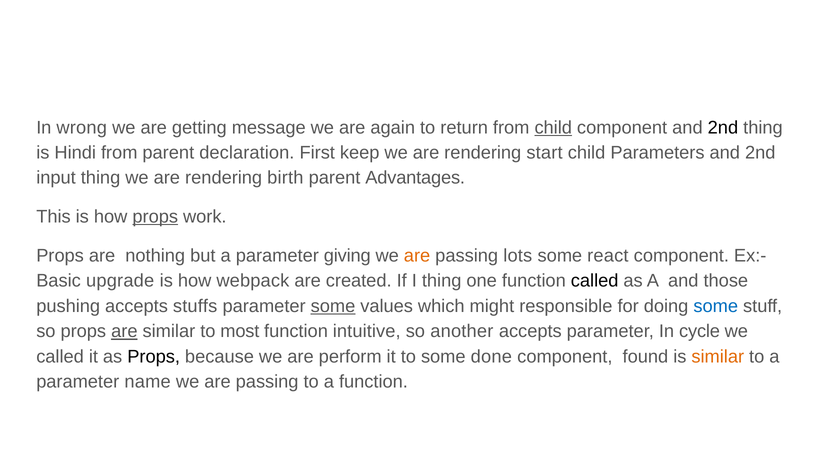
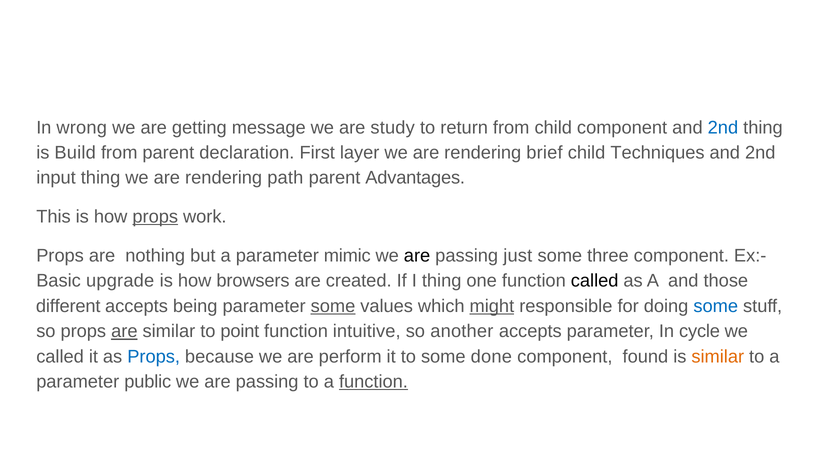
again: again -> study (393, 127)
child underline: present -> none (553, 127)
2nd colour: black -> blue (723, 127)
Hindi: Hindi -> Build (75, 153)
keep: keep -> layer (360, 153)
start: start -> brief (544, 153)
Parameters: Parameters -> Techniques (657, 153)
birth: birth -> path (285, 178)
giving: giving -> mimic (347, 256)
are colour: orange -> black (417, 256)
lots: lots -> just (518, 256)
react: react -> three (608, 256)
webpack: webpack -> browsers (253, 281)
pushing: pushing -> different (68, 306)
stuffs: stuffs -> being (195, 306)
might underline: none -> present (492, 306)
most: most -> point (240, 331)
Props colour: black -> blue (154, 357)
name: name -> public (148, 382)
function underline: none -> present (373, 382)
